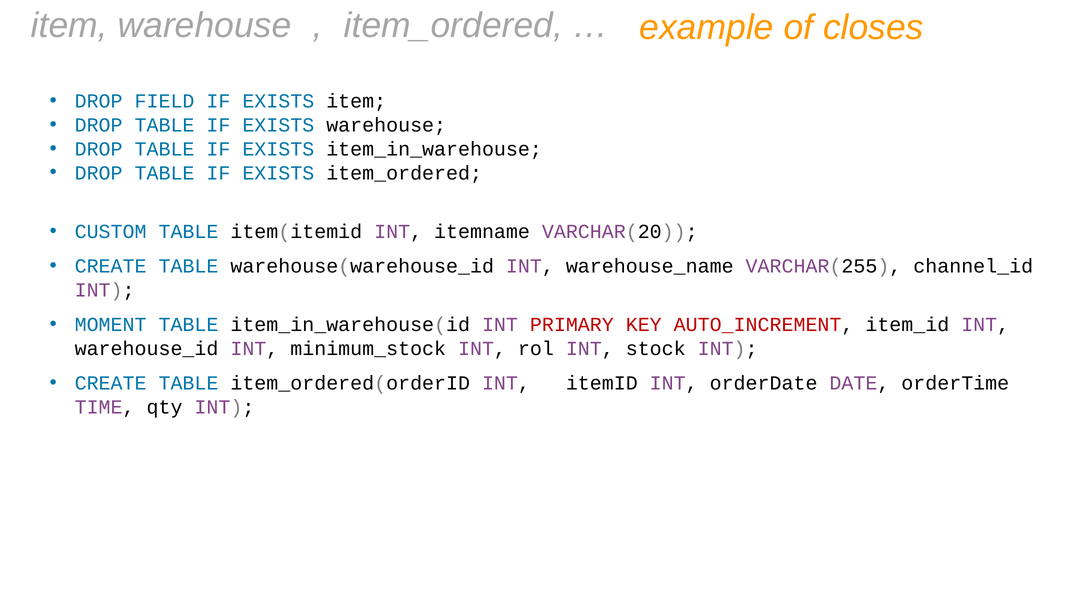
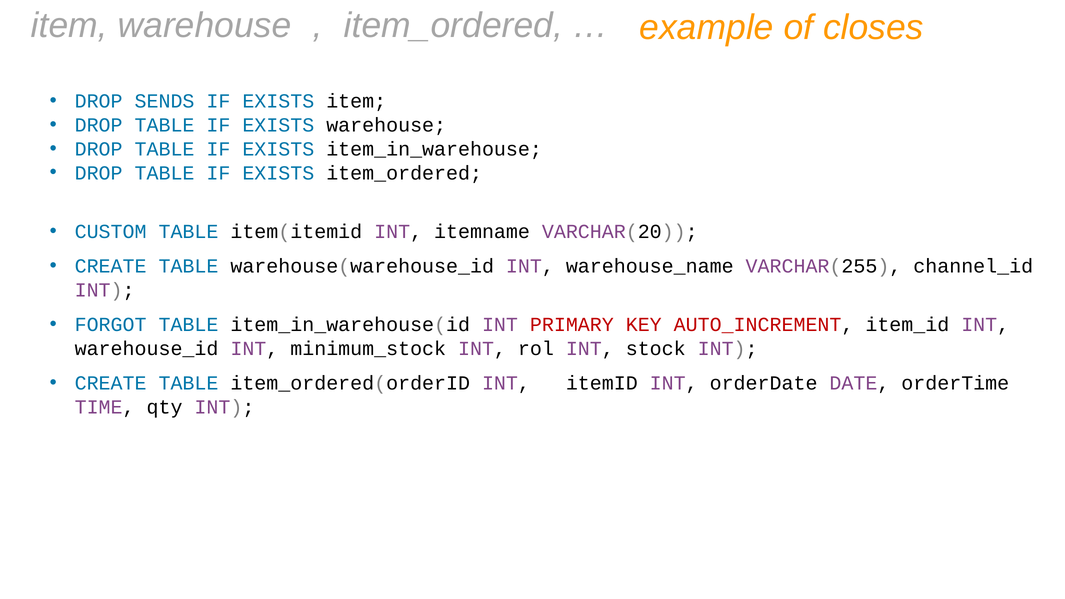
FIELD: FIELD -> SENDS (165, 101)
MOMENT: MOMENT -> FORGOT (111, 325)
